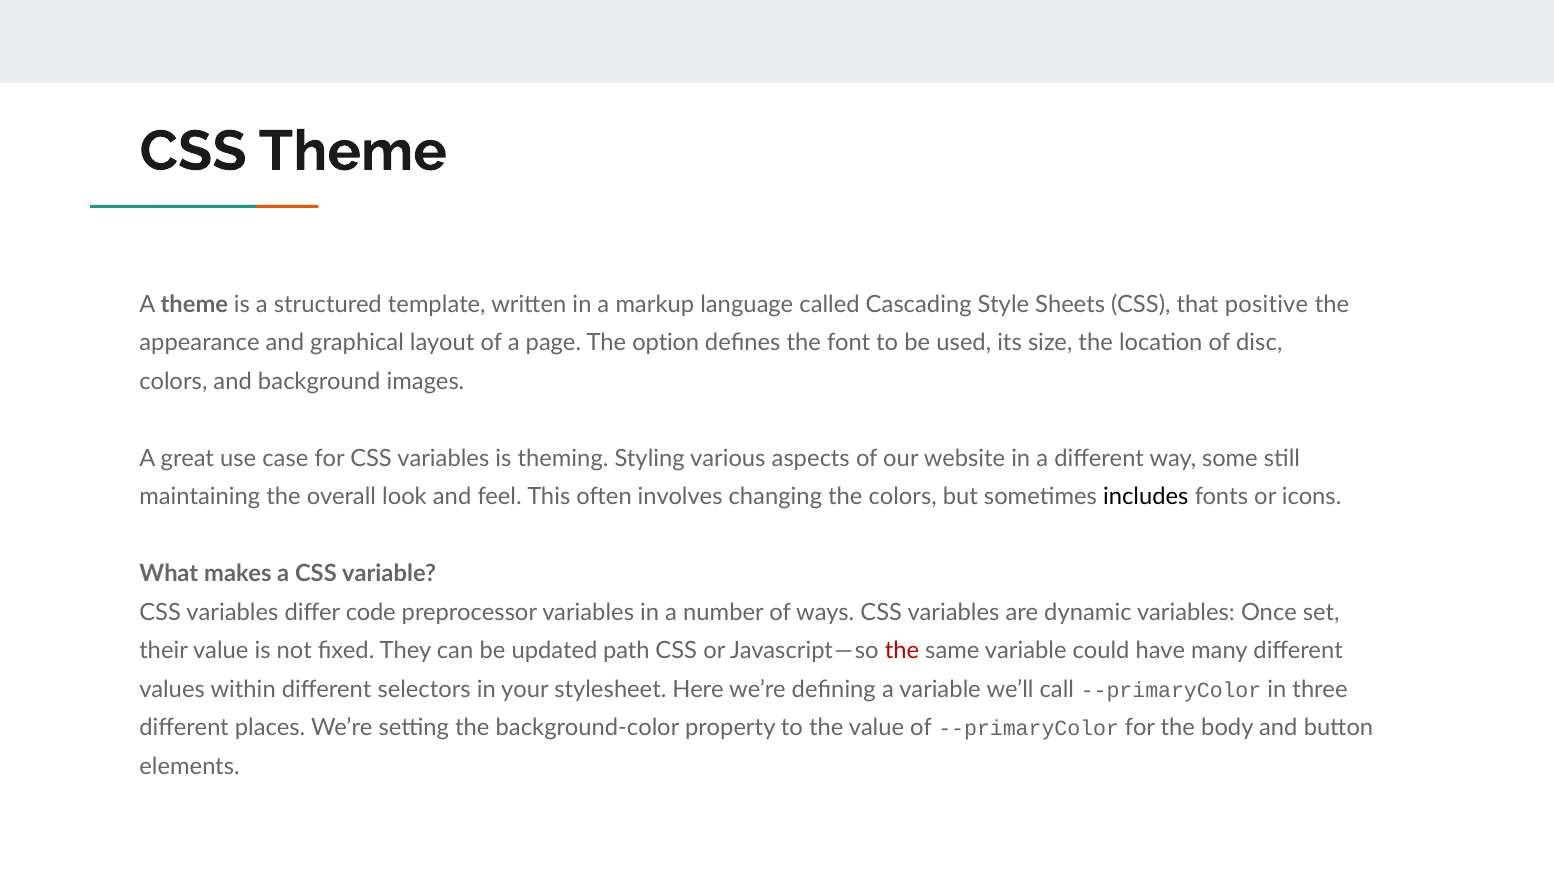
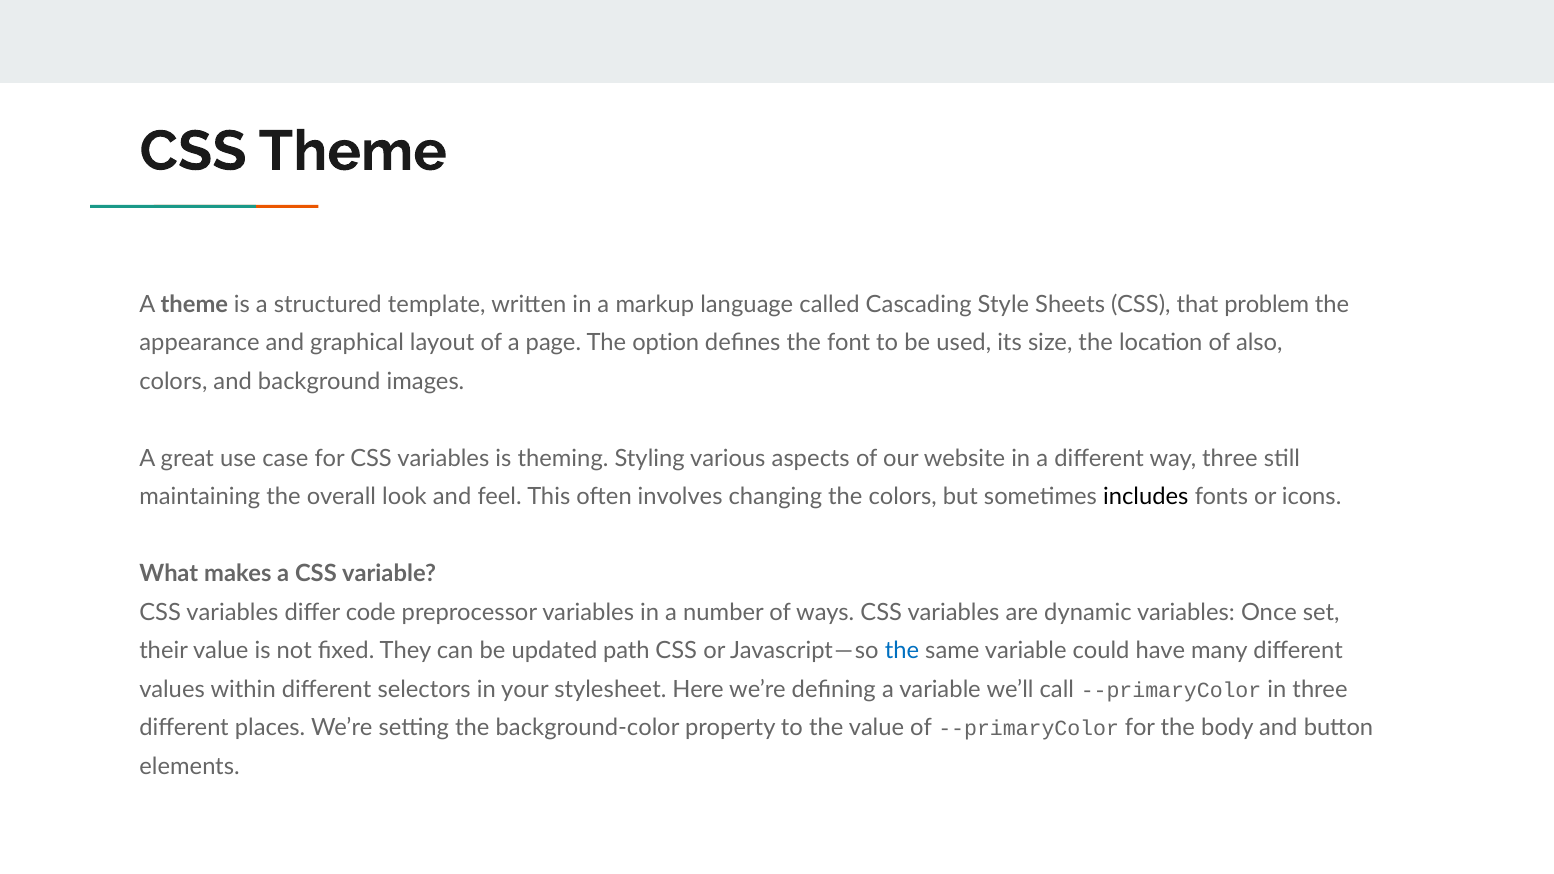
positive: positive -> problem (1267, 305)
disc: disc -> also (1259, 343)
way some: some -> three (1230, 459)
the colour: red -> blue (902, 651)
